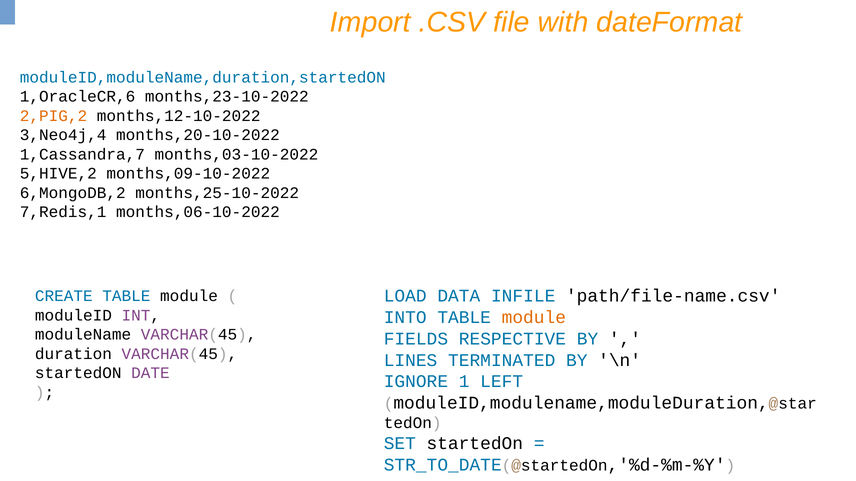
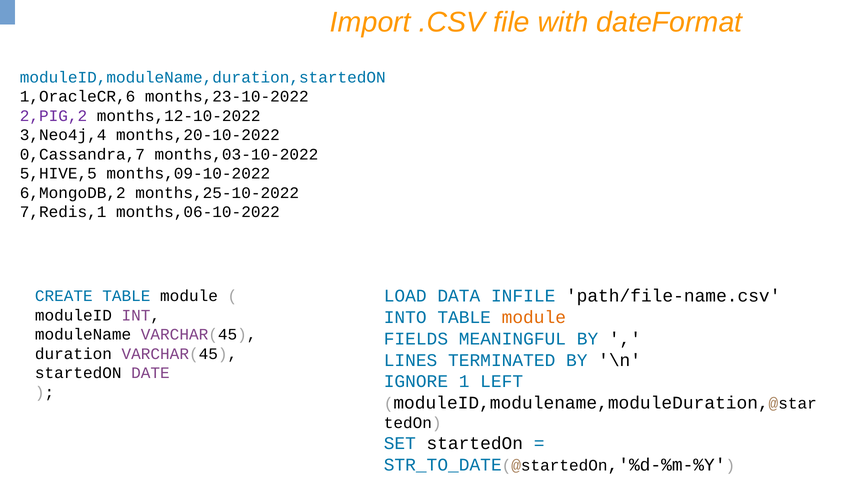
2,PIG,2 colour: orange -> purple (53, 116)
1,Cassandra,7: 1,Cassandra,7 -> 0,Cassandra,7 (82, 154)
5,HIVE,2: 5,HIVE,2 -> 5,HIVE,5 (58, 174)
RESPECTIVE: RESPECTIVE -> MEANINGFUL (512, 339)
